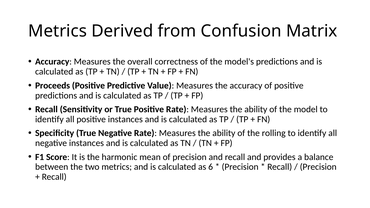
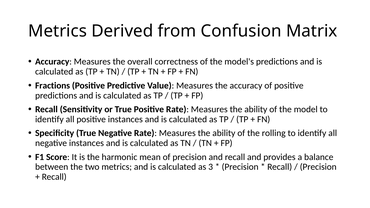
Proceeds: Proceeds -> Fractions (53, 86)
6: 6 -> 3 (211, 167)
